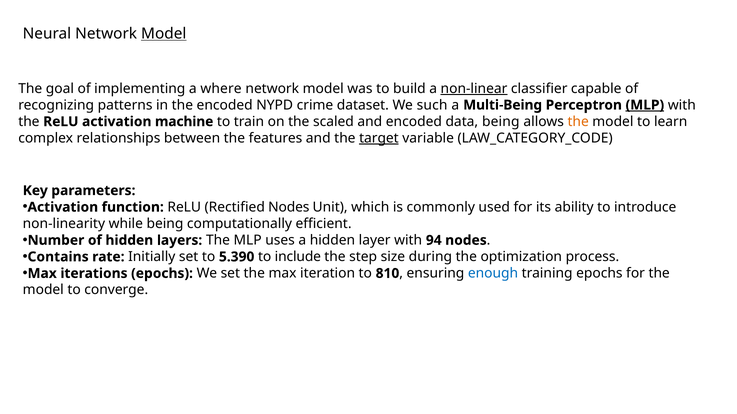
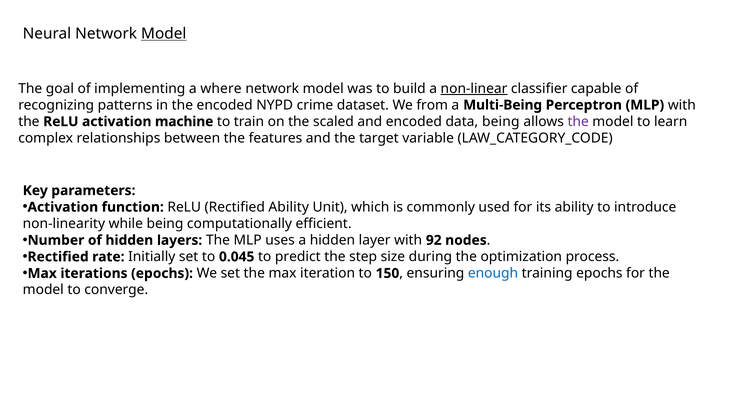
such: such -> from (432, 105)
MLP underline: present -> none (645, 105)
the colour: orange -> purple (578, 122)
target underline: present -> none (379, 138)
Rectified Nodes: Nodes -> Ability (289, 207)
94: 94 -> 92 (434, 241)
Contains: Contains -> Rectified (58, 257)
5.390: 5.390 -> 0.045 (237, 257)
include: include -> predict (298, 257)
810: 810 -> 150 (387, 274)
